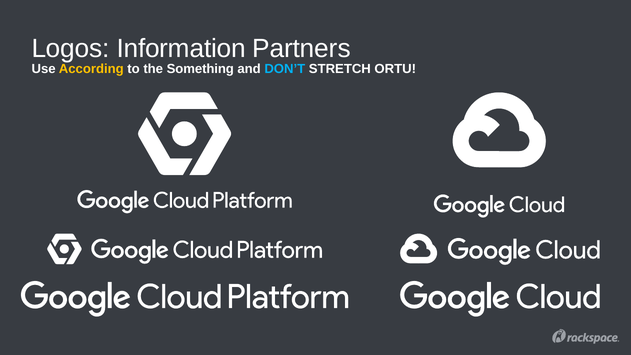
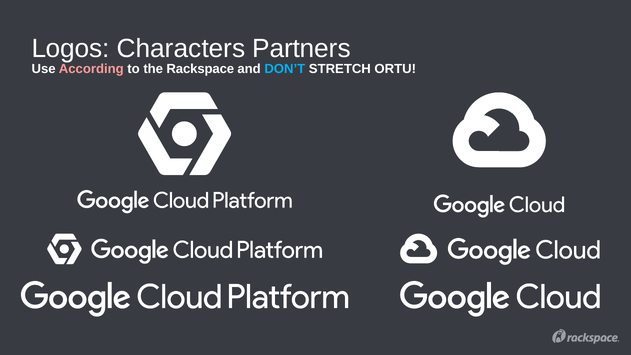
Information: Information -> Characters (181, 48)
According colour: yellow -> pink (91, 69)
Something: Something -> Rackspace (200, 69)
